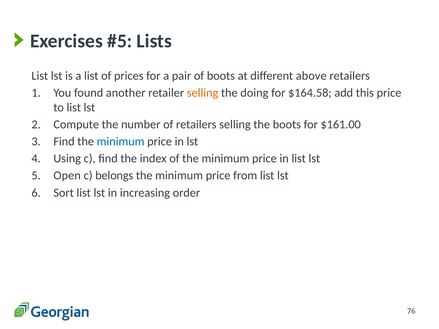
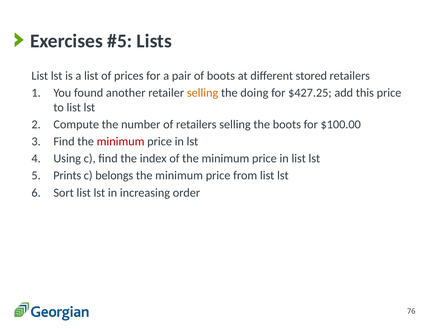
above: above -> stored (311, 76)
$164.58: $164.58 -> $427.25 (310, 93)
$161.00: $161.00 -> $100.00 (341, 124)
minimum colour: blue -> red (121, 142)
Open: Open -> Prints (67, 176)
